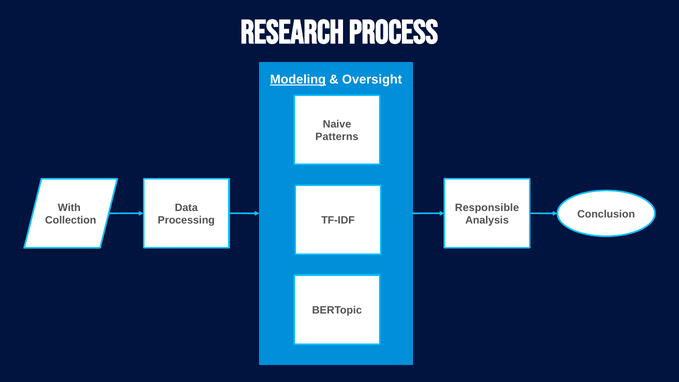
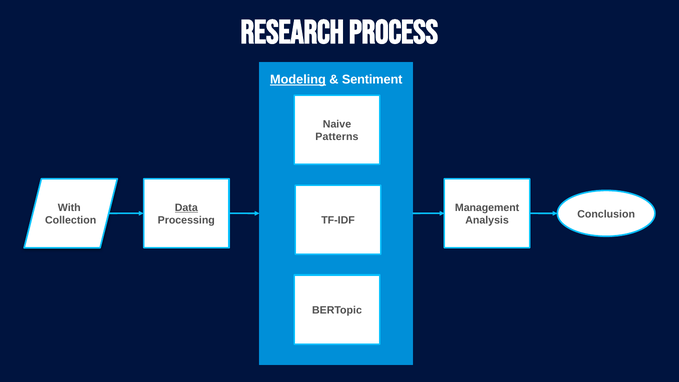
Oversight: Oversight -> Sentiment (372, 79)
Data underline: none -> present (186, 208)
Responsible: Responsible -> Management (487, 208)
